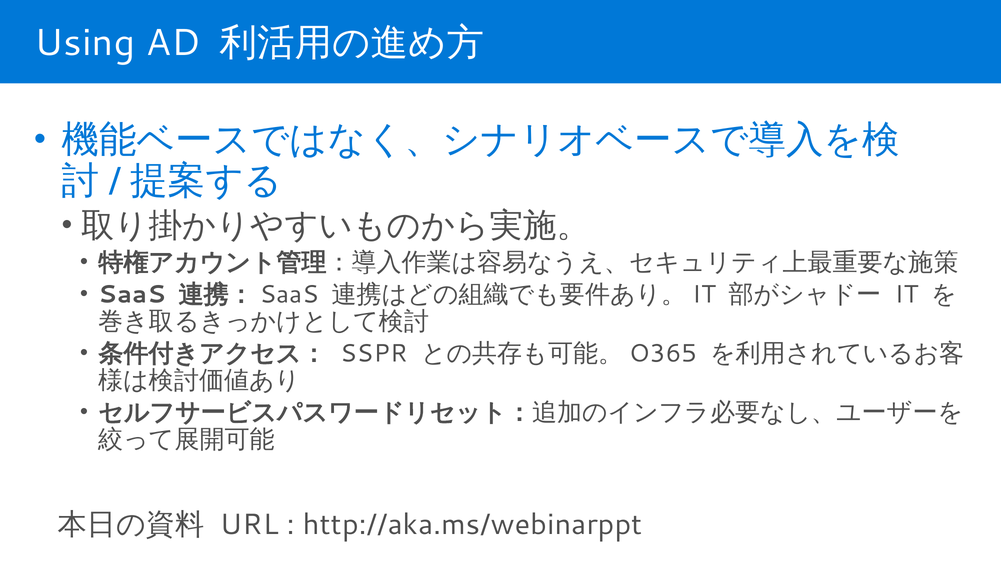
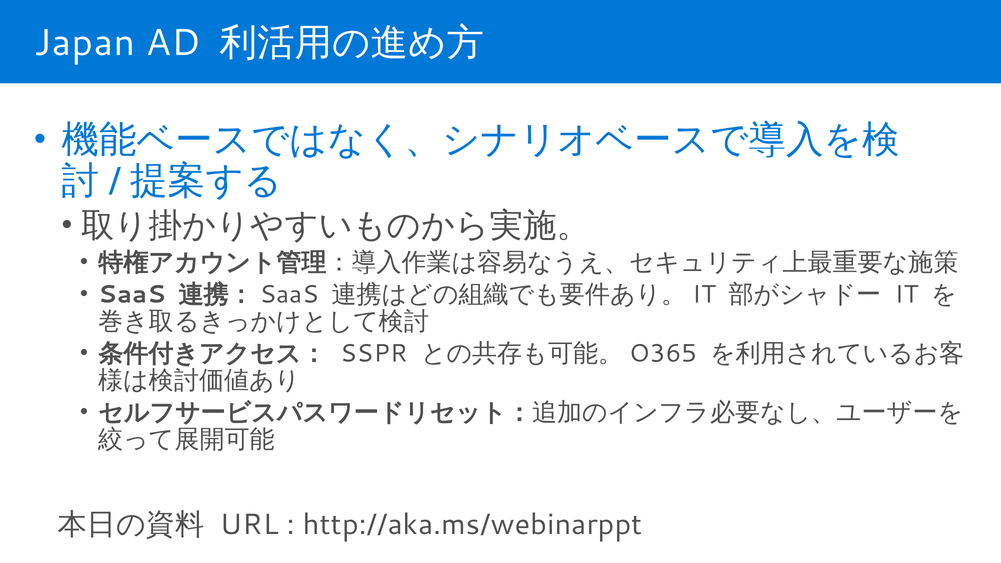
Using: Using -> Japan (85, 43)
